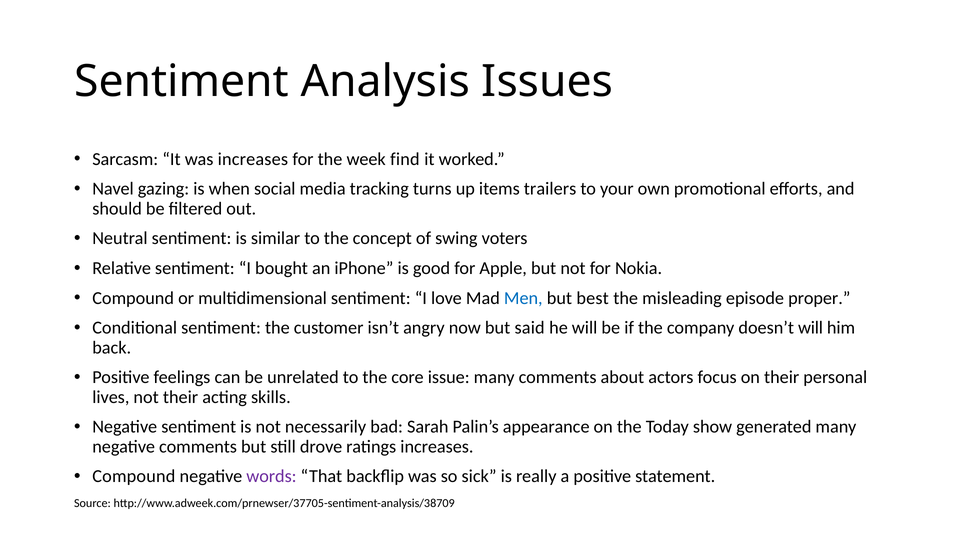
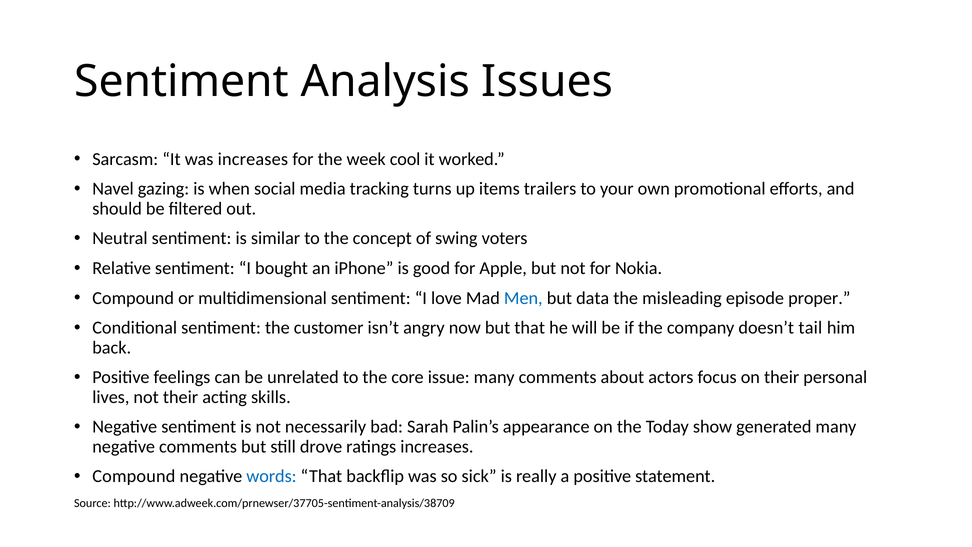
find: find -> cool (405, 159)
best: best -> data (593, 298)
but said: said -> that (530, 328)
doesn’t will: will -> tail (810, 328)
words colour: purple -> blue (271, 476)
